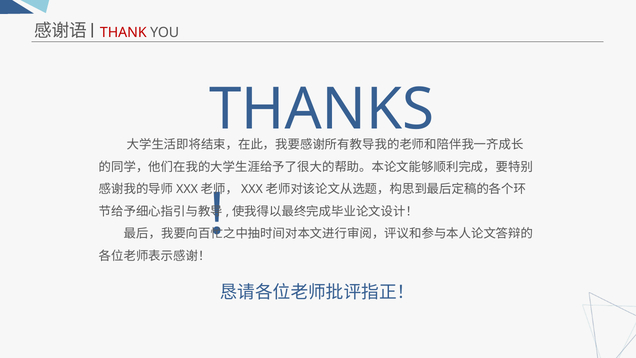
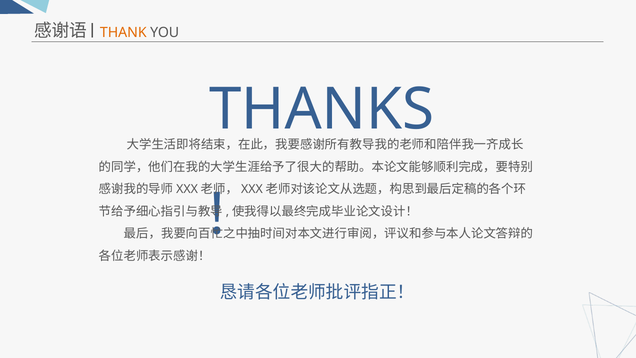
THANK colour: red -> orange (123, 33)
